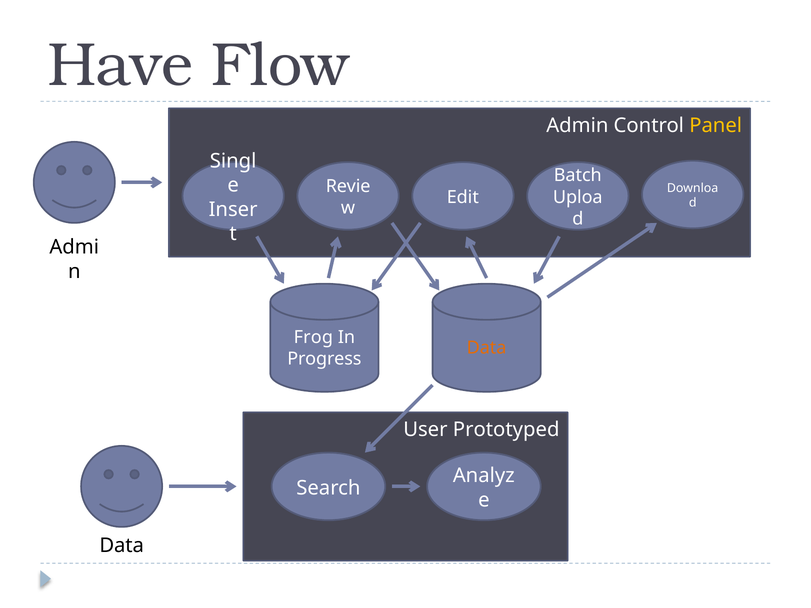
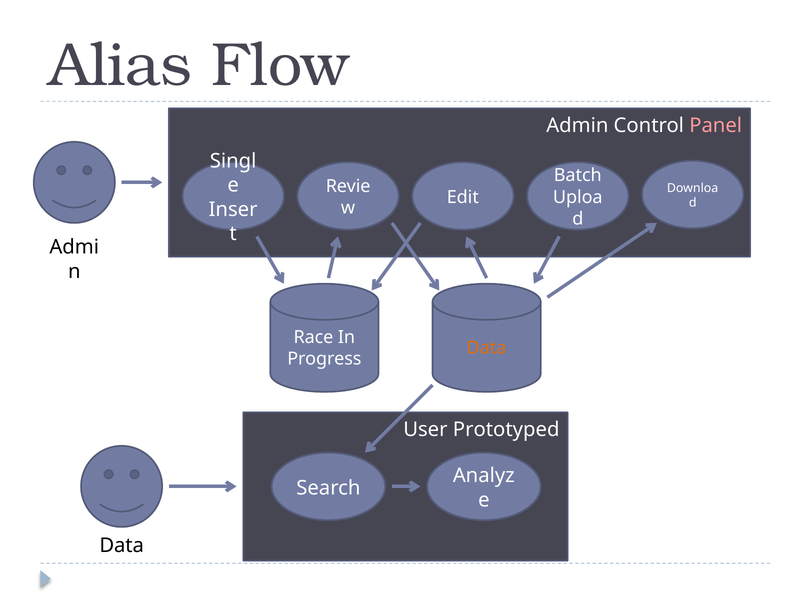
Have: Have -> Alias (120, 65)
Panel colour: yellow -> pink (716, 126)
Frog: Frog -> Race (313, 337)
